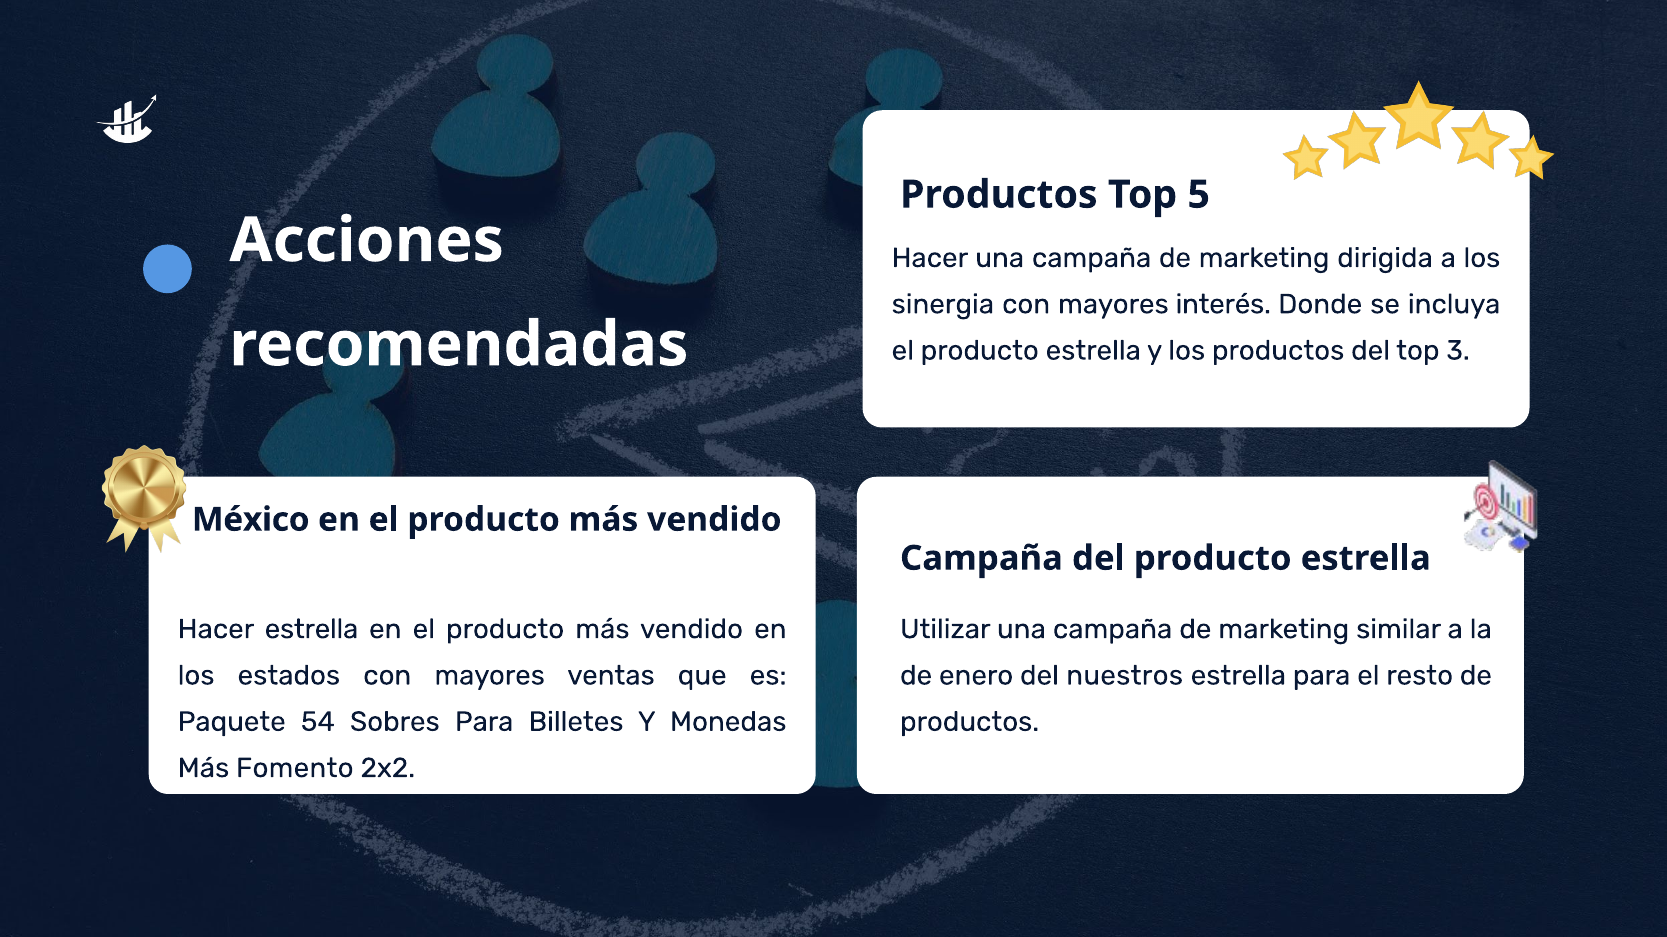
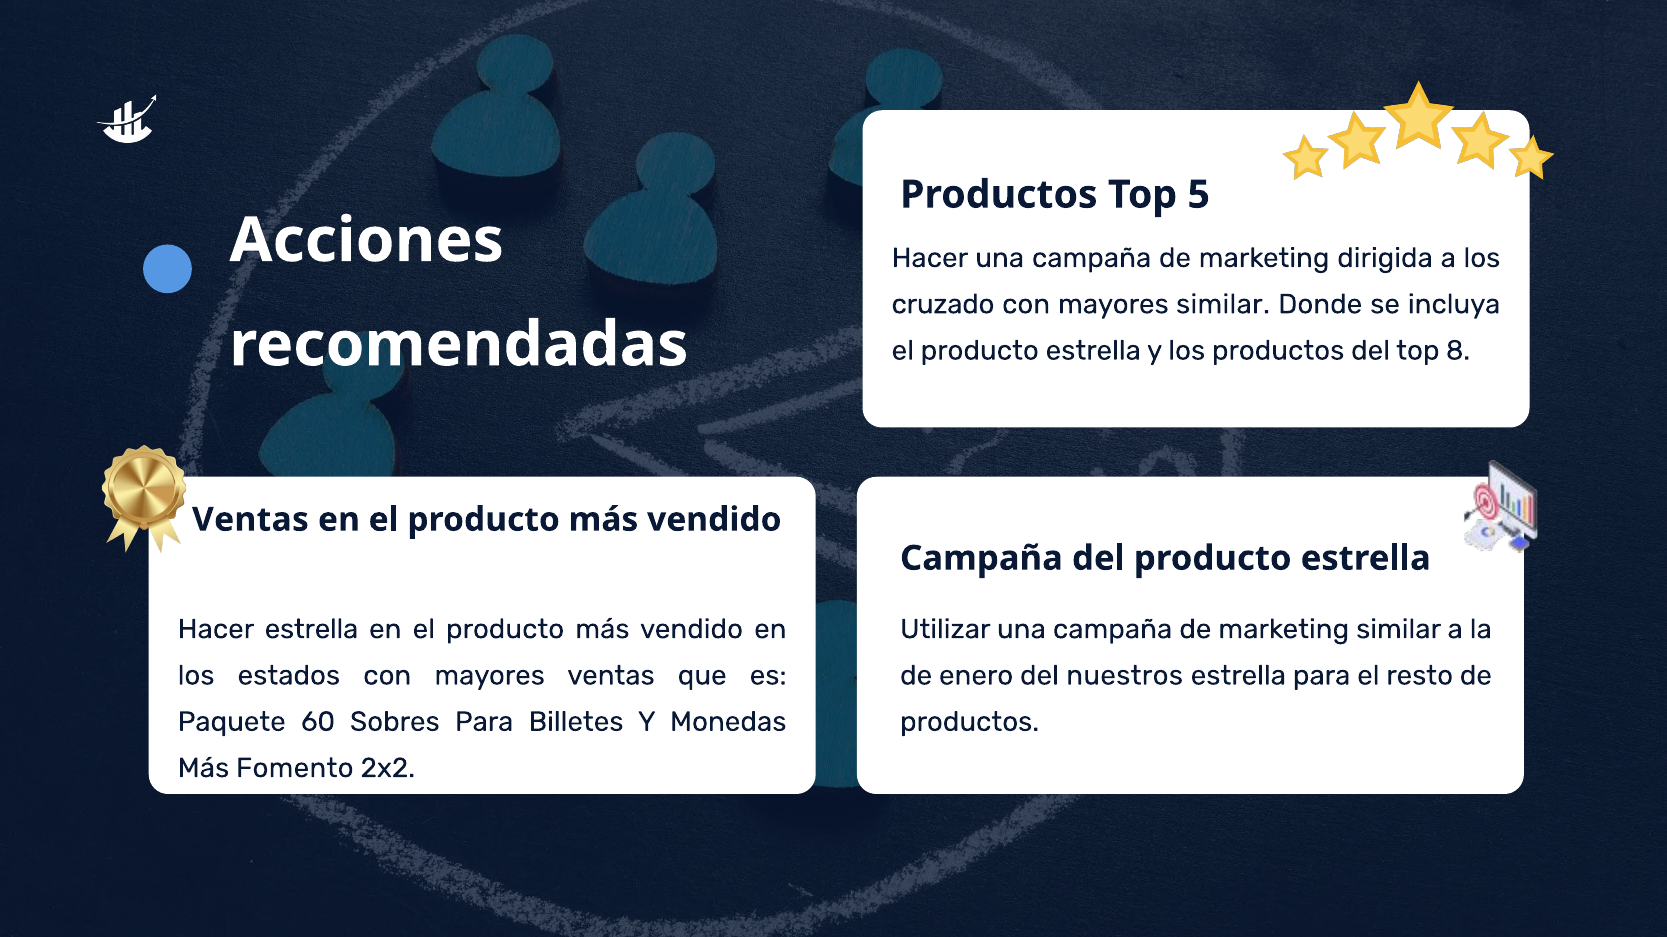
sinergia: sinergia -> cruzado (943, 304)
mayores interés: interés -> similar (1223, 304)
3: 3 -> 8 (1458, 351)
México: México -> Ventas (250, 520)
54: 54 -> 60 (318, 722)
